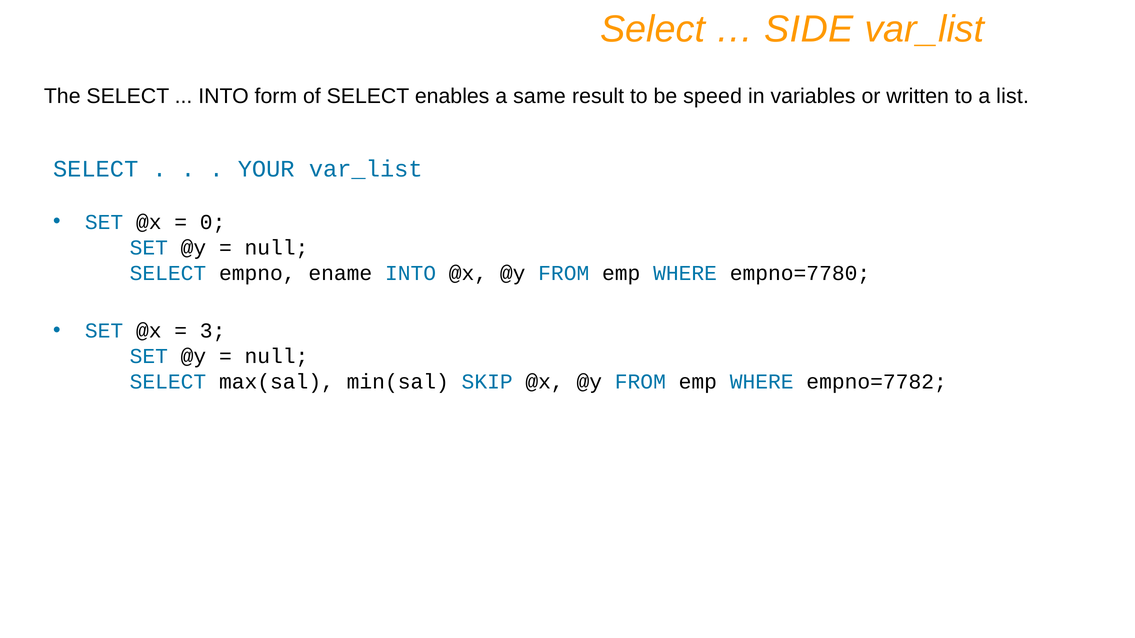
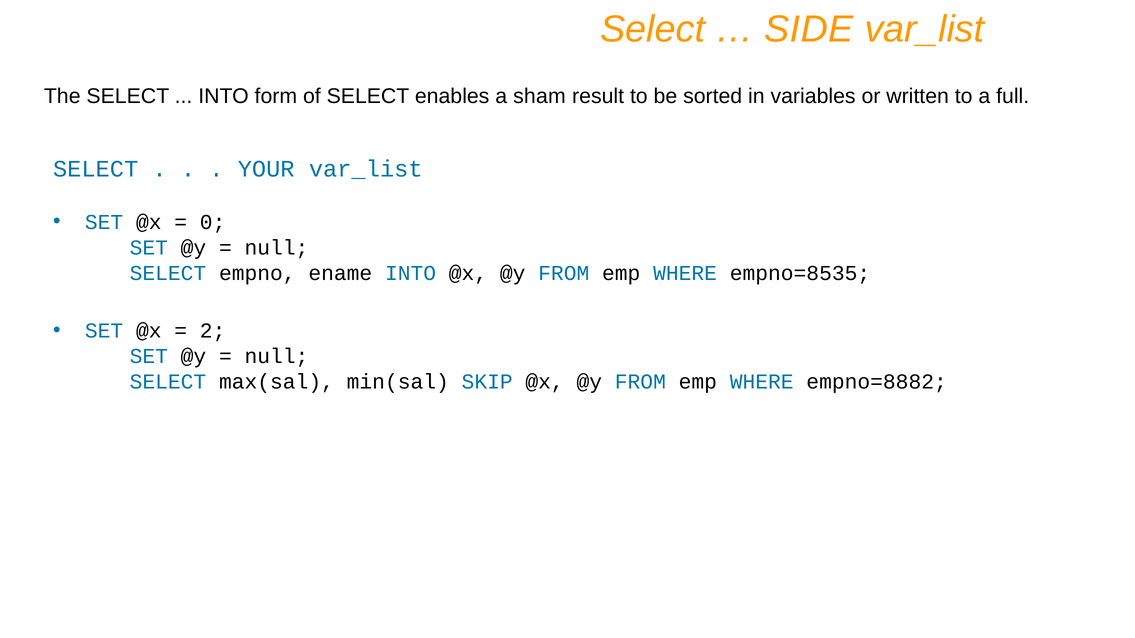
same: same -> sham (539, 96)
speed: speed -> sorted (713, 96)
list: list -> full (1013, 96)
empno=7780: empno=7780 -> empno=8535 (800, 273)
3: 3 -> 2 (213, 331)
empno=7782: empno=7782 -> empno=8882 (877, 382)
